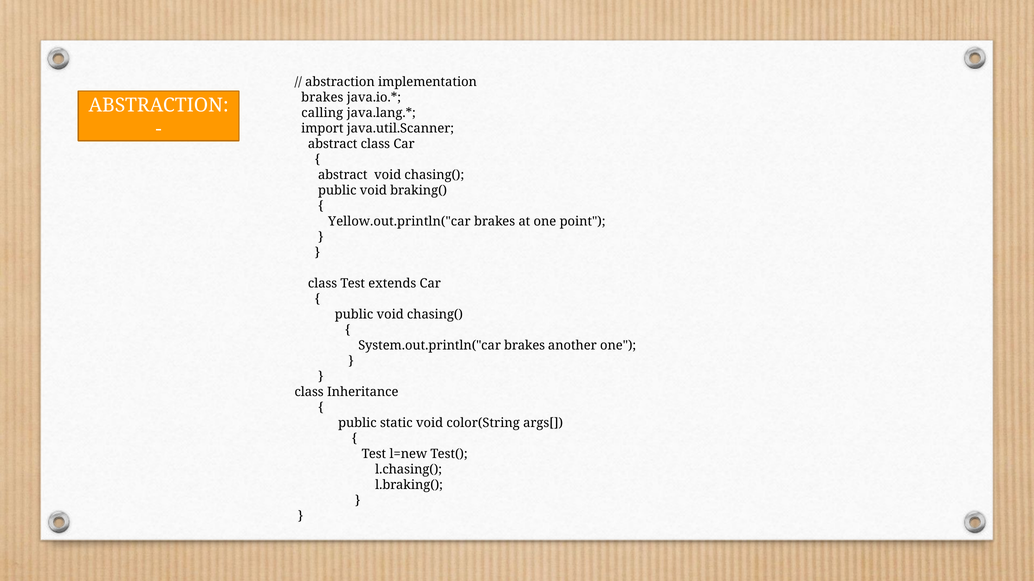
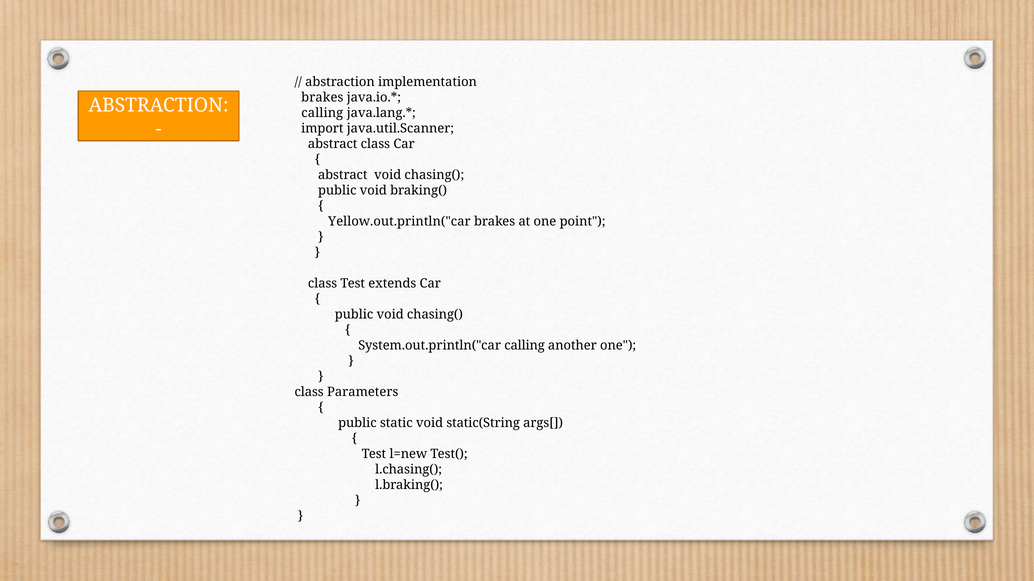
System.out.println("car brakes: brakes -> calling (525, 346)
Inheritance: Inheritance -> Parameters (363, 392)
color(String: color(String -> static(String (483, 424)
